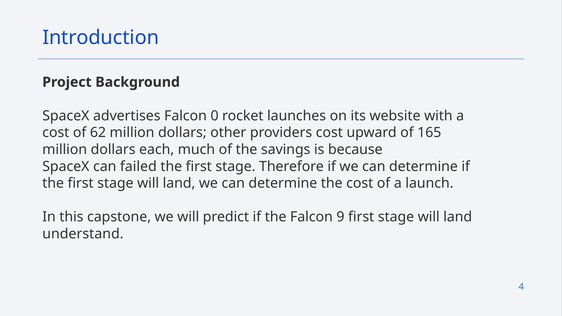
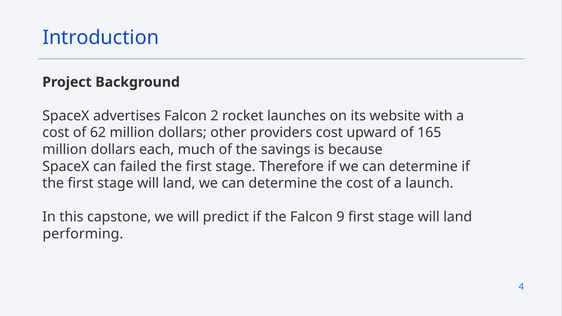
0: 0 -> 2 (215, 116)
understand: understand -> performing (83, 234)
